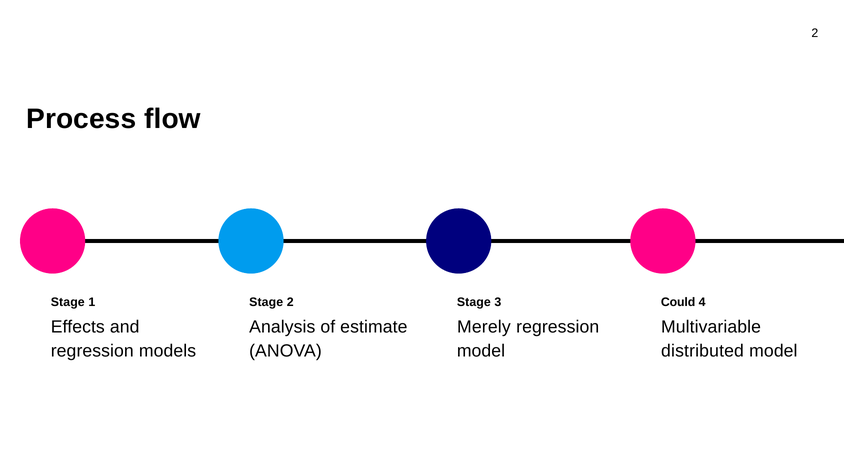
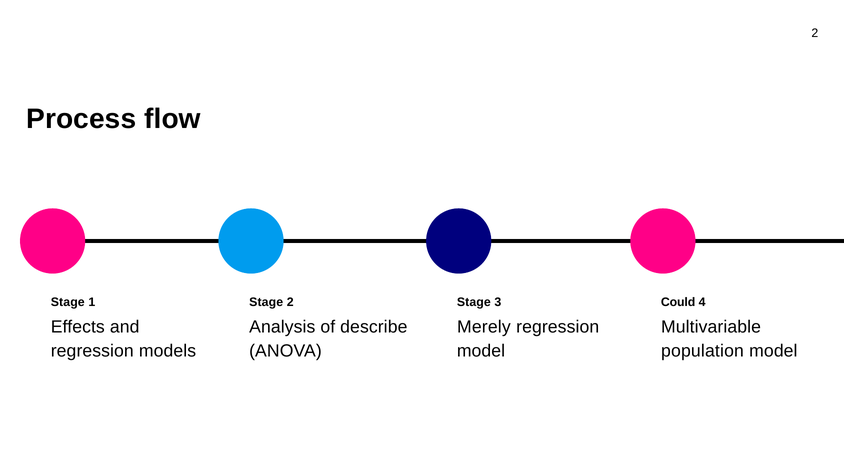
estimate: estimate -> describe (374, 327)
distributed: distributed -> population (702, 351)
